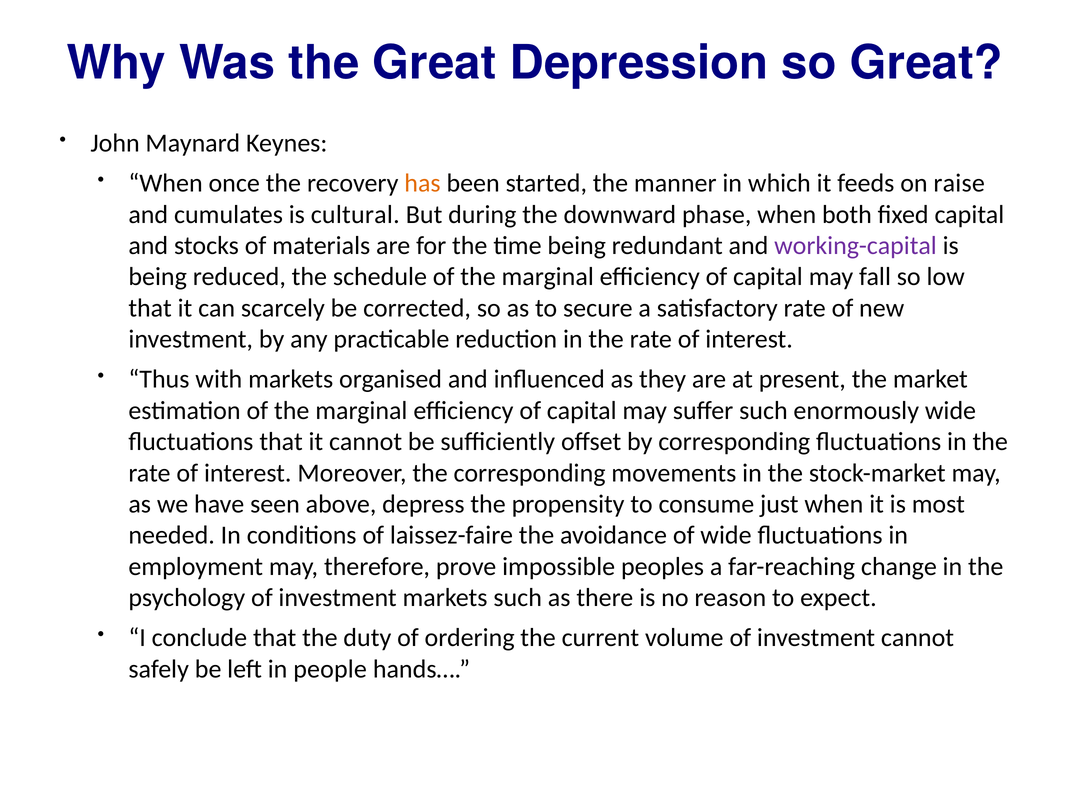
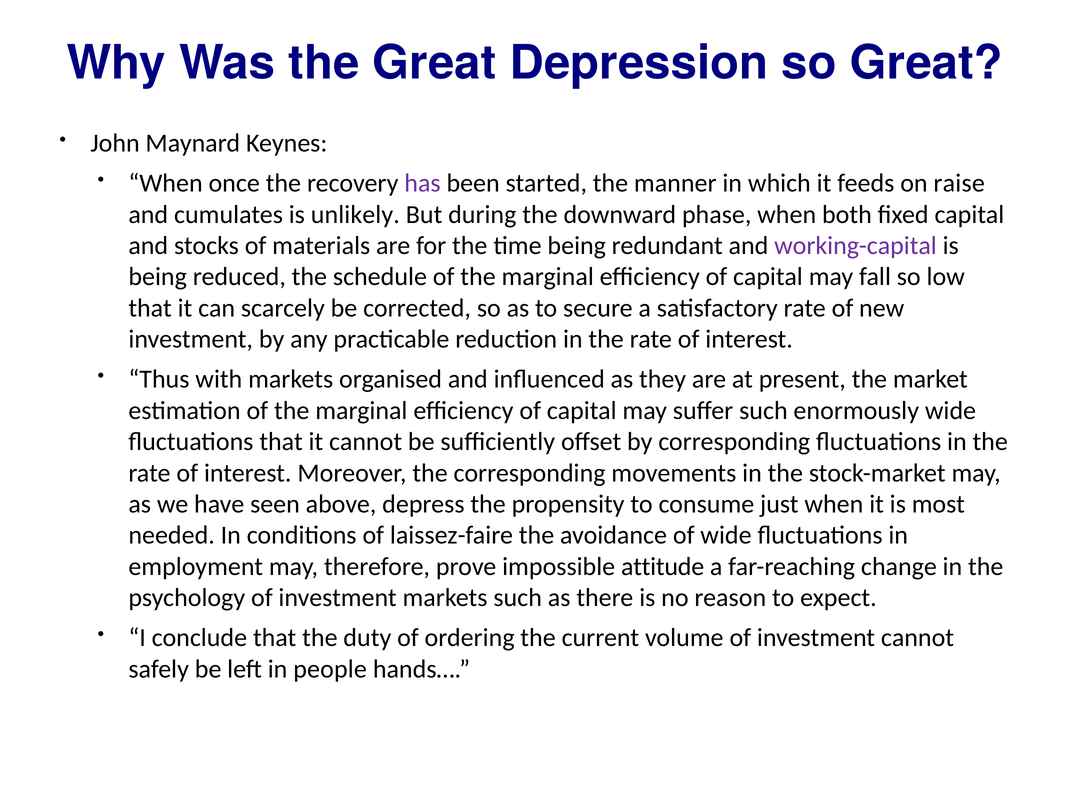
has colour: orange -> purple (422, 183)
cultural: cultural -> unlikely (355, 215)
peoples: peoples -> attitude (663, 567)
